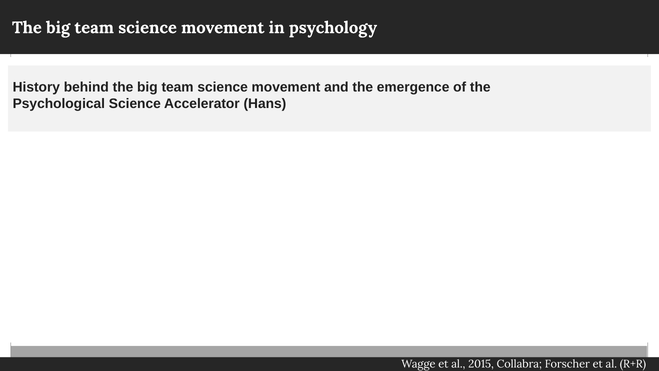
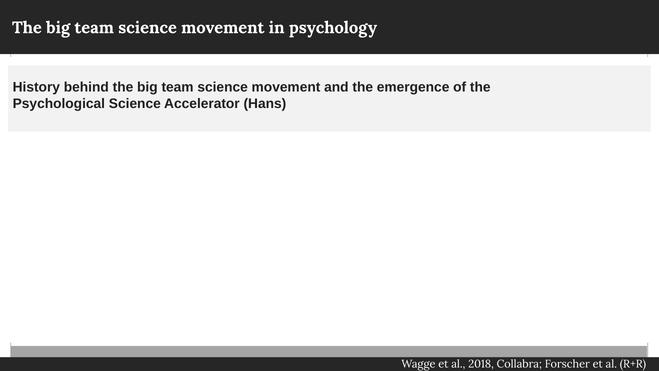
2015: 2015 -> 2018 (481, 364)
